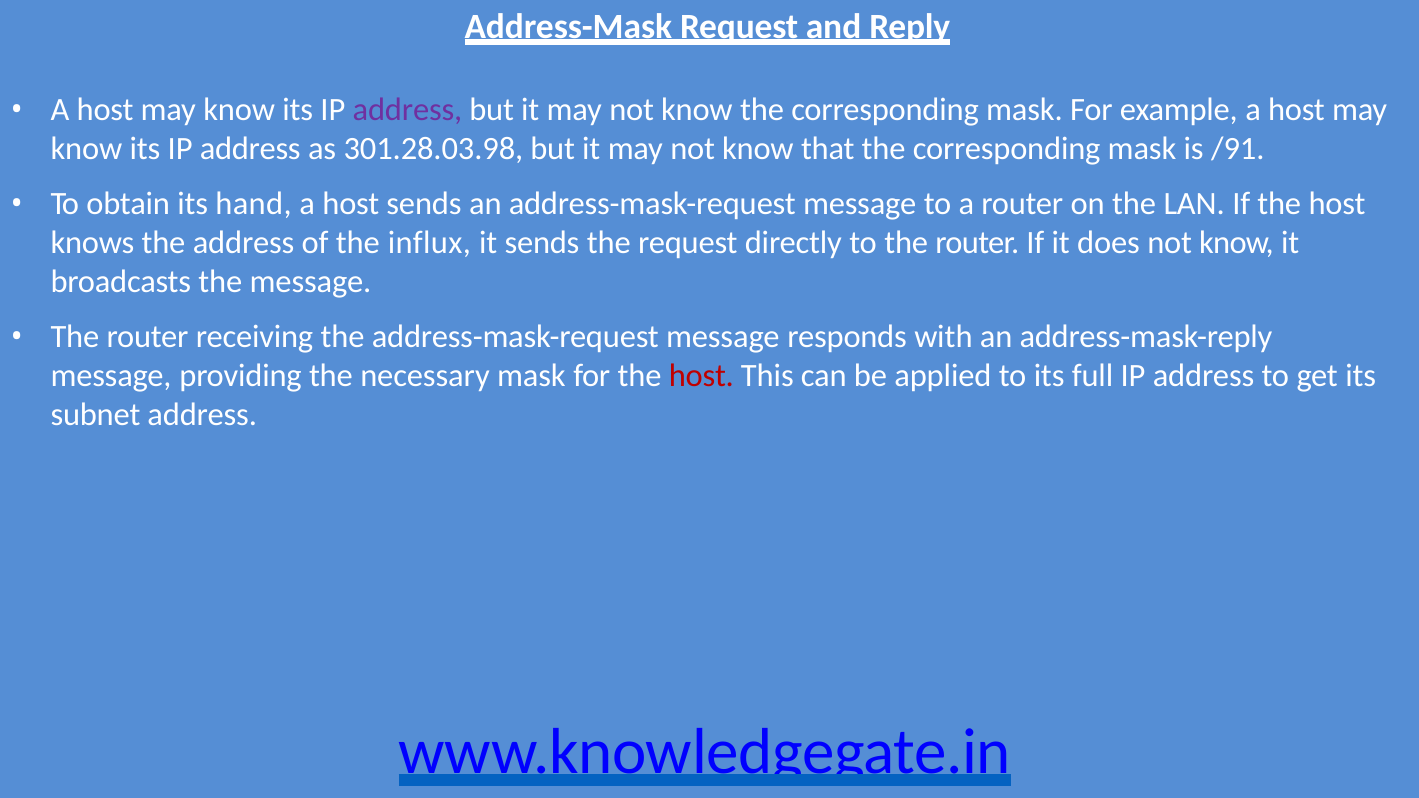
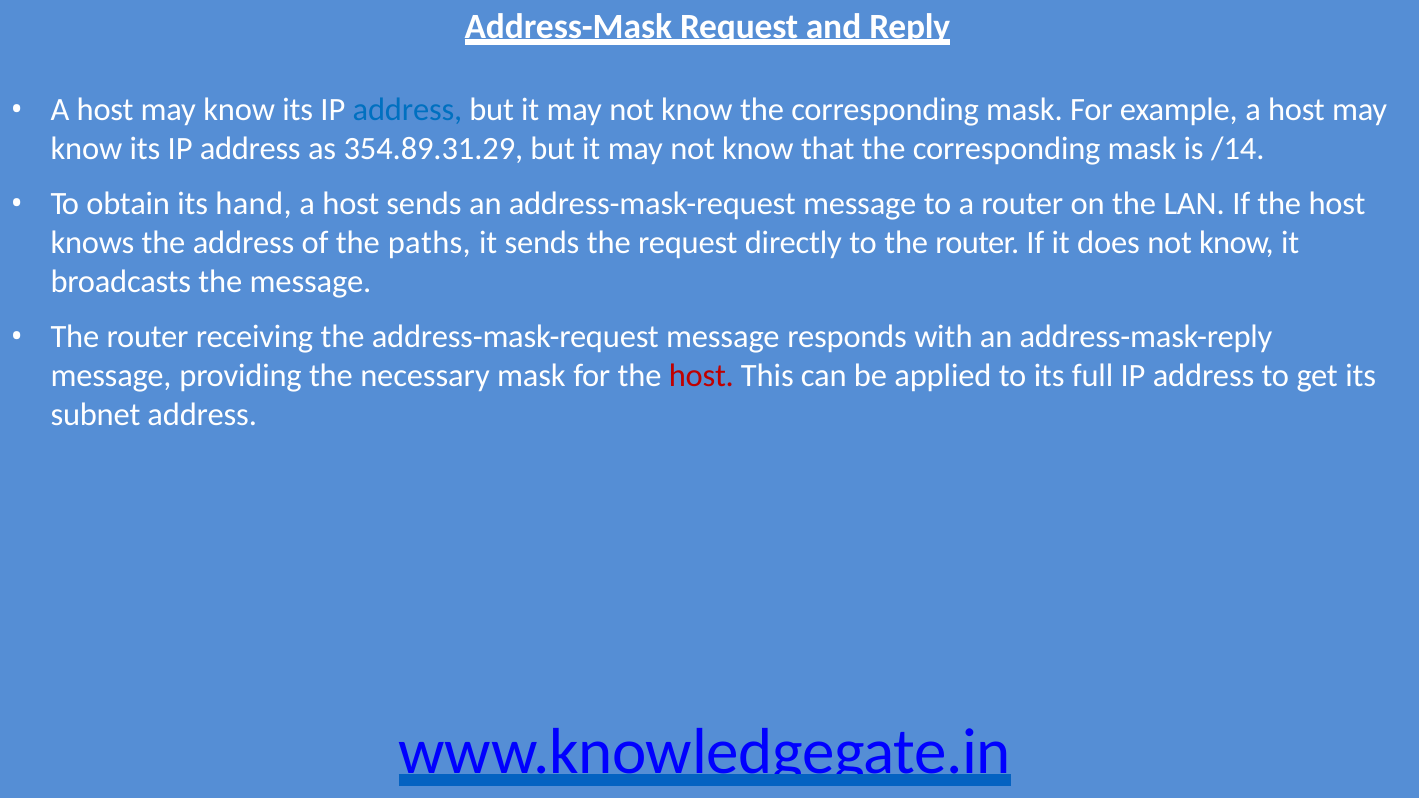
address colour: purple -> blue (407, 110)
301.28.03.98: 301.28.03.98 -> 354.89.31.29 (433, 149)
/91: /91 -> /14 (1238, 149)
influx: influx -> paths (429, 243)
